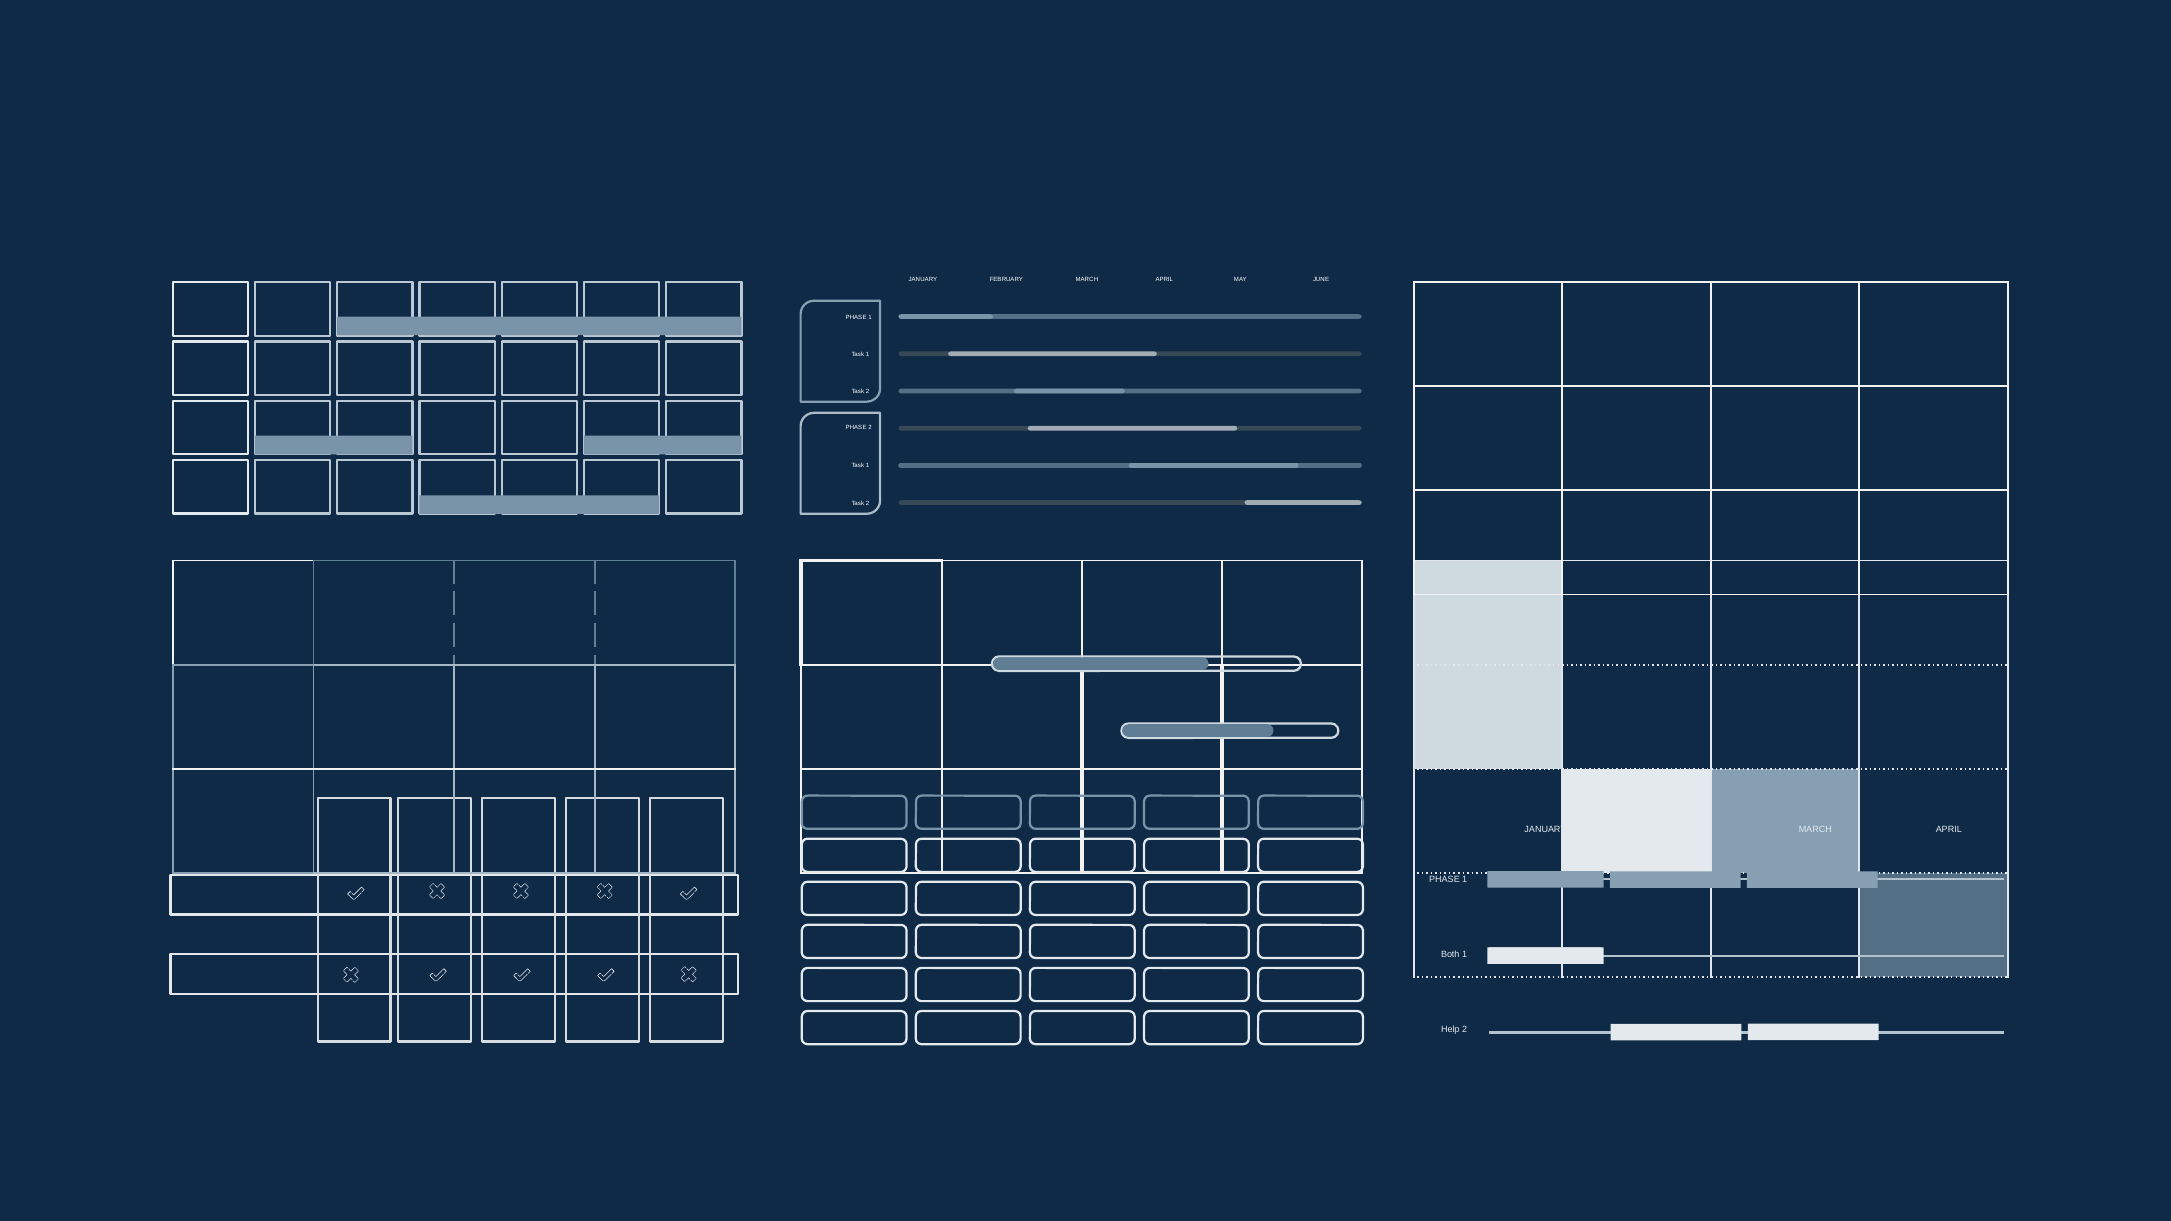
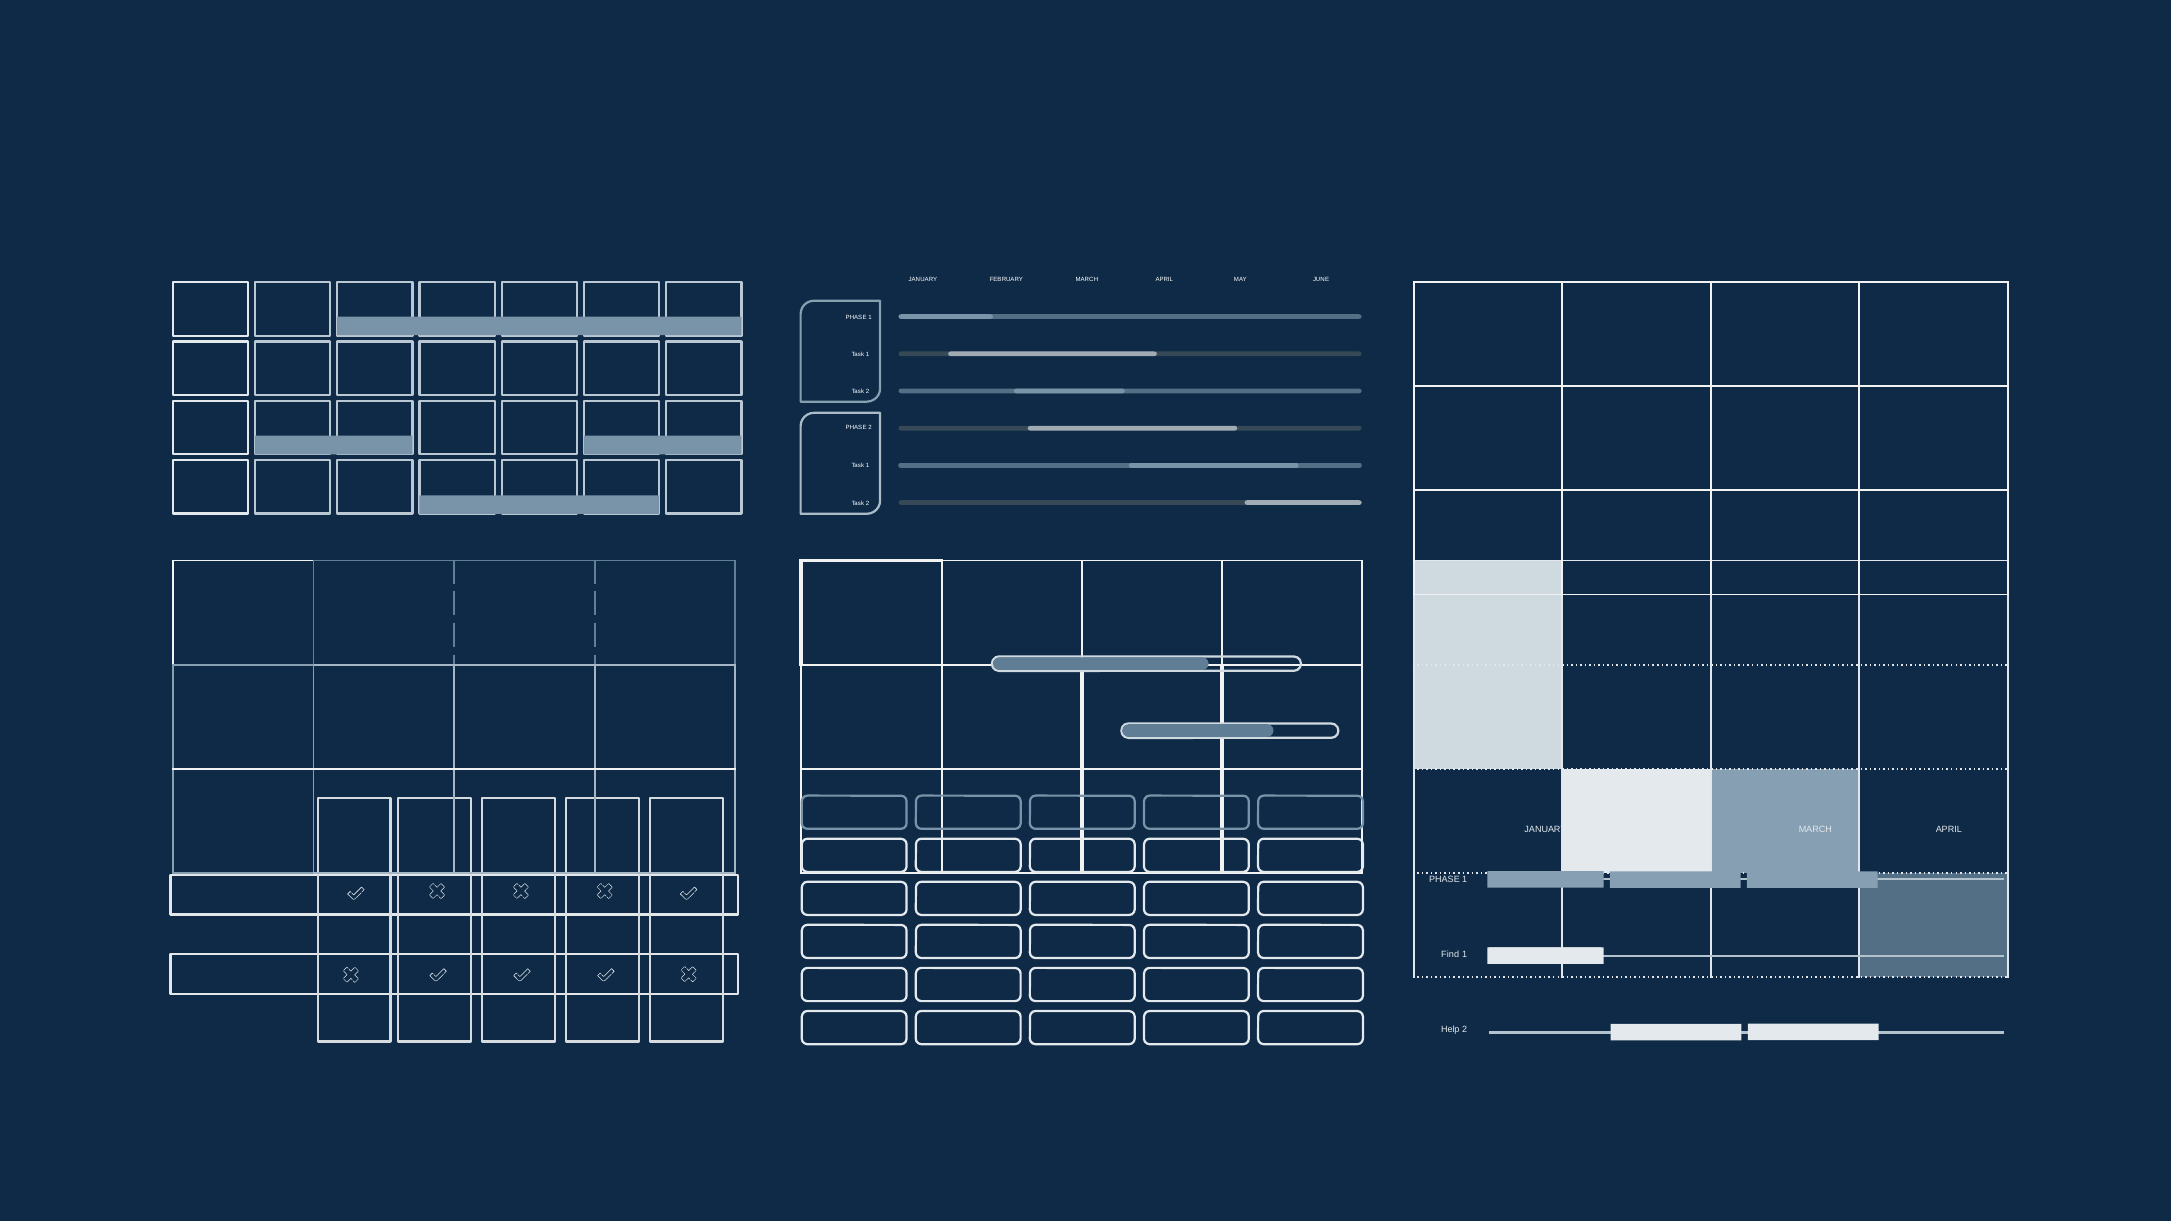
Both: Both -> Find (1450, 955)
